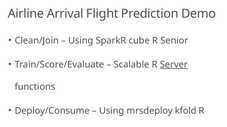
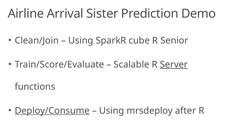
Flight: Flight -> Sister (102, 14)
Deploy/Consume underline: none -> present (52, 111)
kfold: kfold -> after (186, 111)
